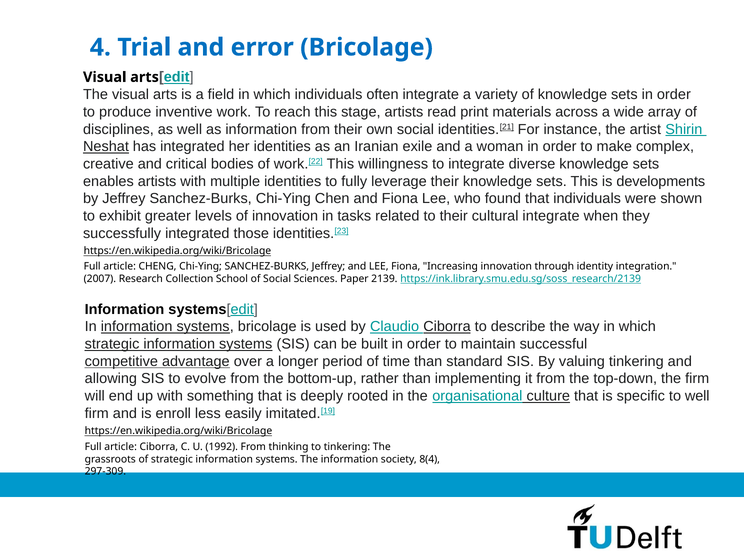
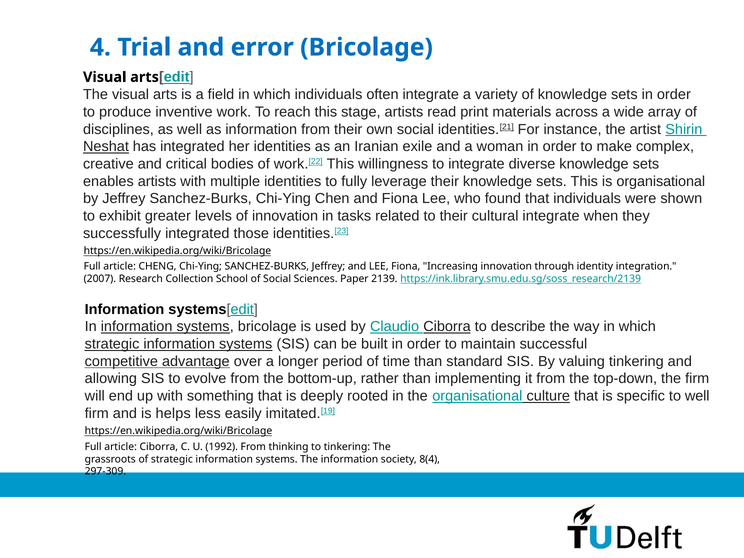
is developments: developments -> organisational (661, 181)
enroll: enroll -> helps (173, 413)
